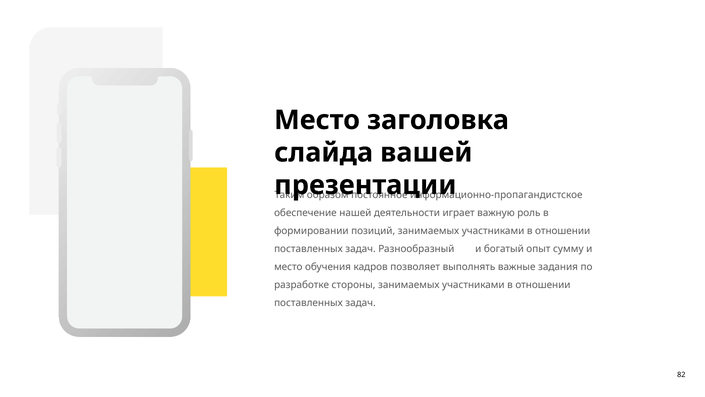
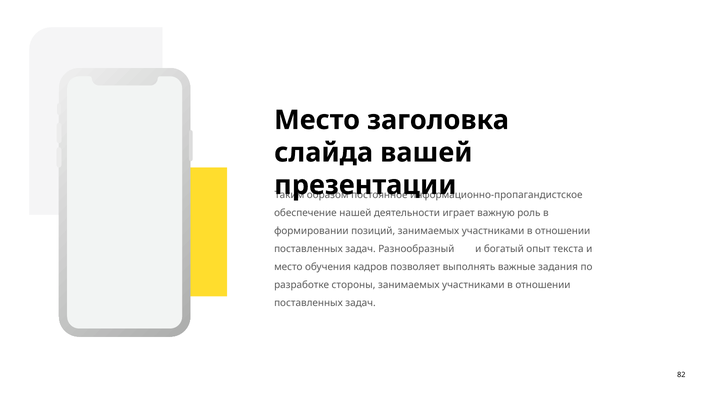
сумму: сумму -> текста (568, 249)
